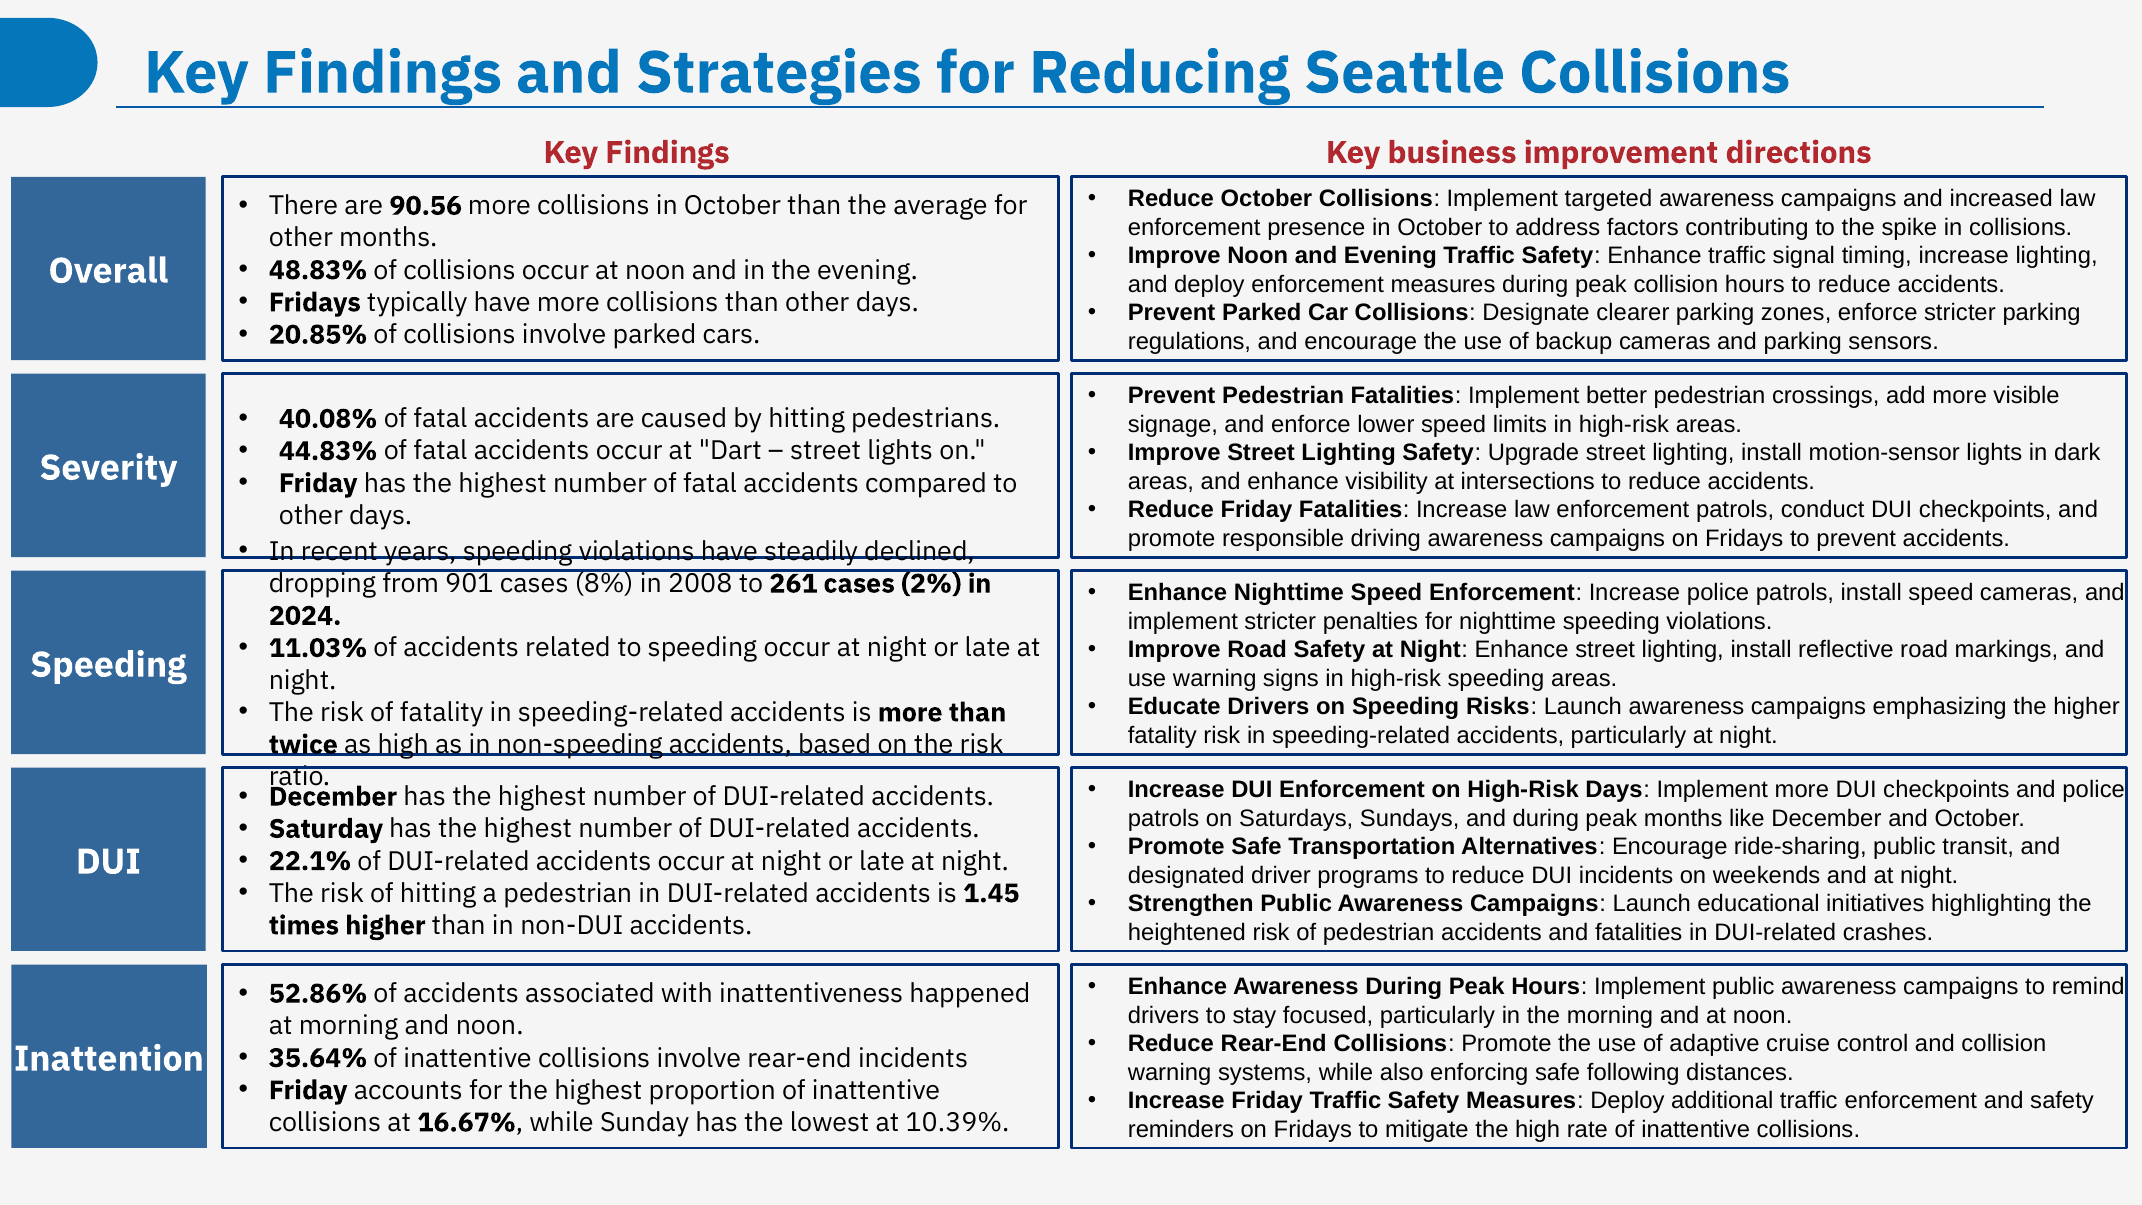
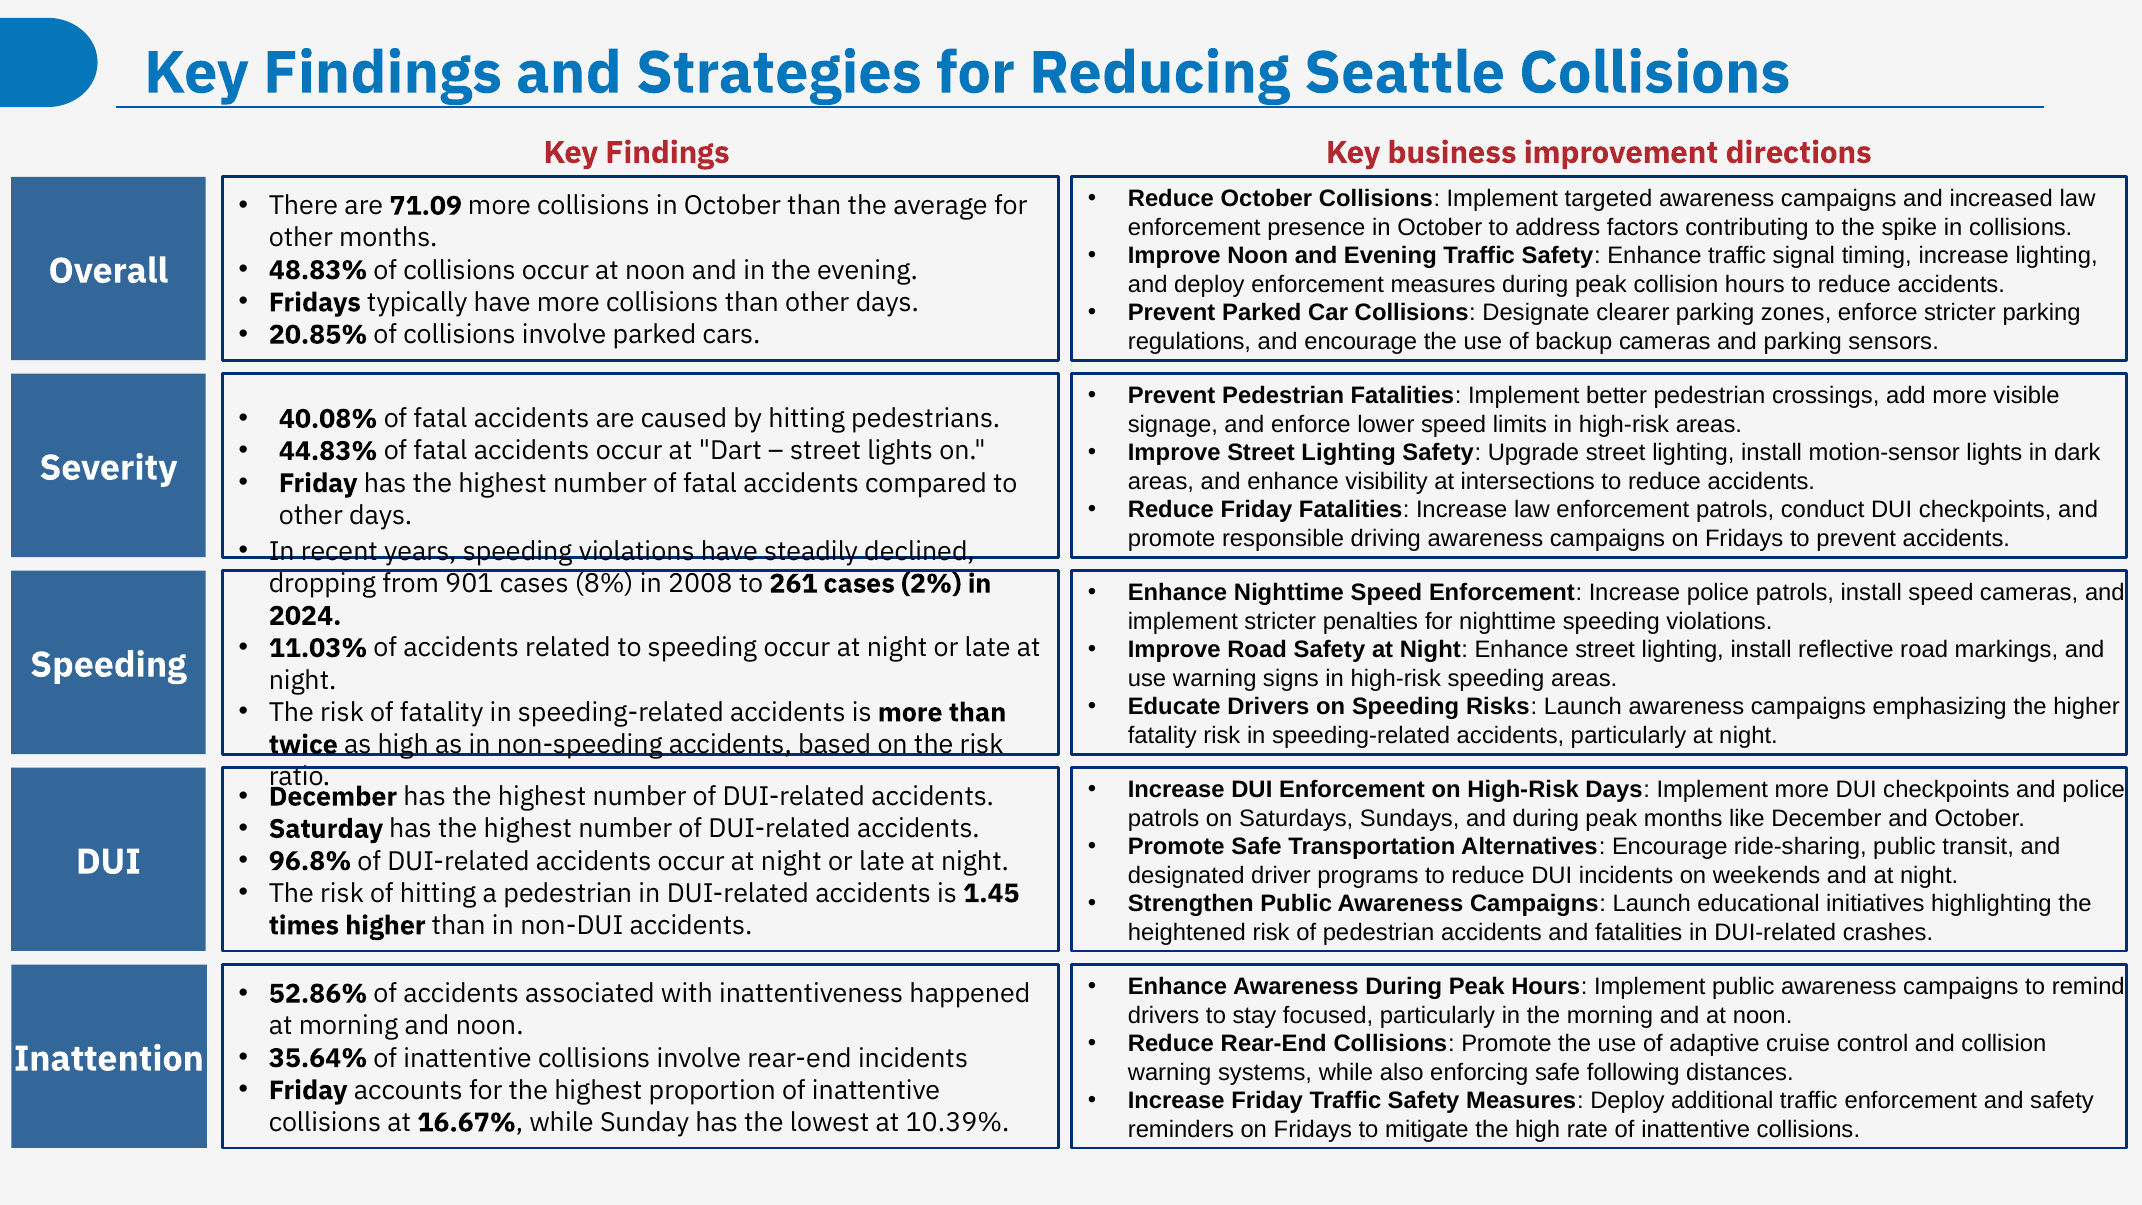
90.56: 90.56 -> 71.09 (426, 206)
22.1%: 22.1% -> 96.8% (310, 861)
